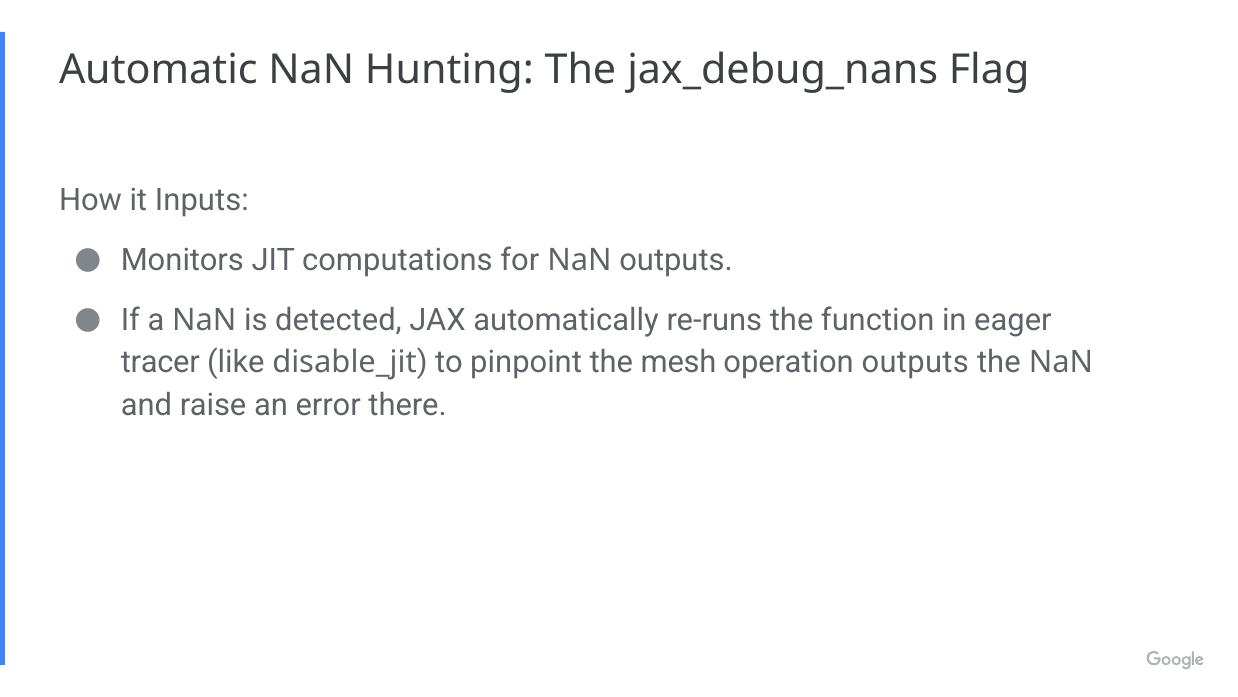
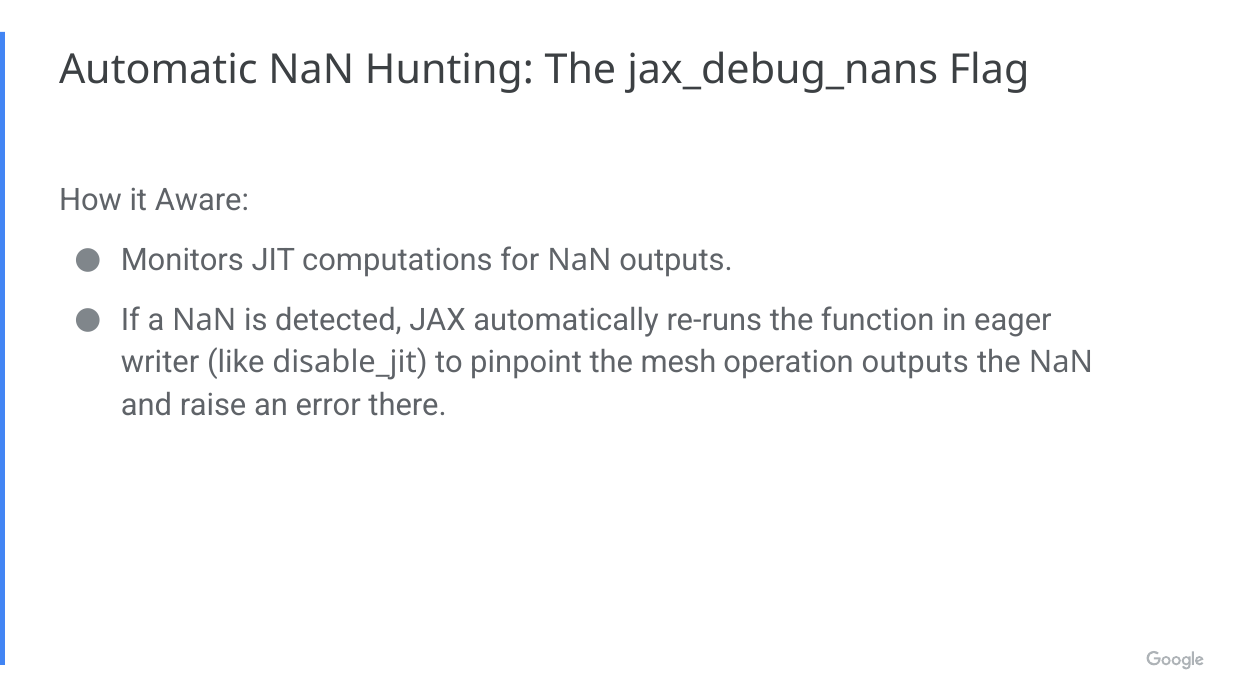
Inputs: Inputs -> Aware (202, 200)
tracer: tracer -> writer (160, 362)
